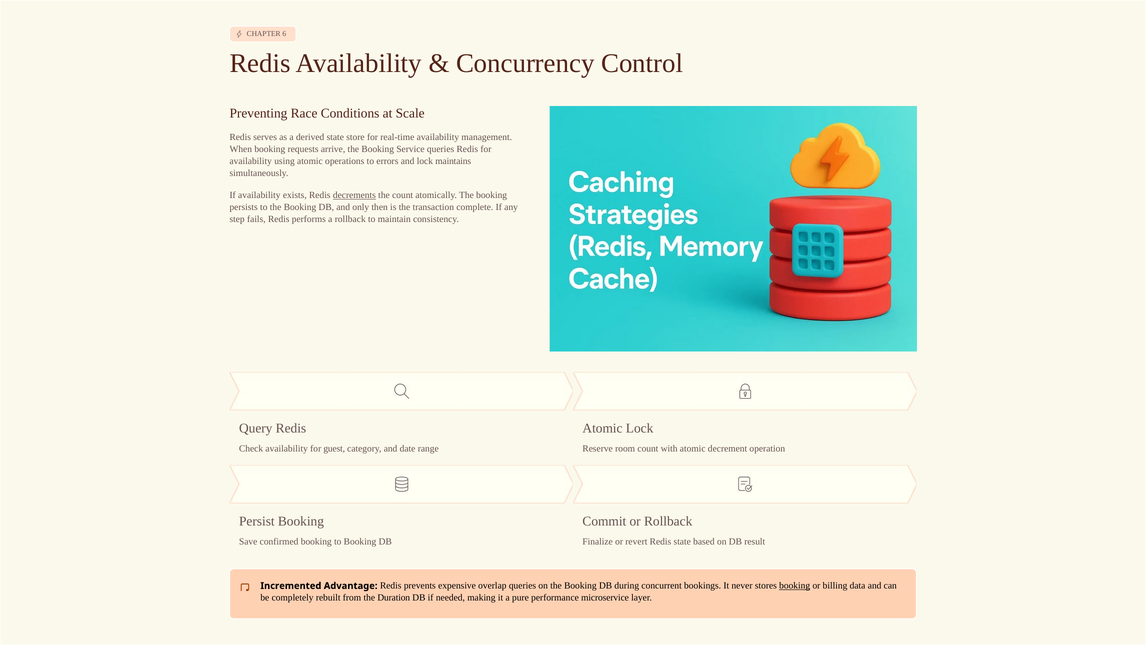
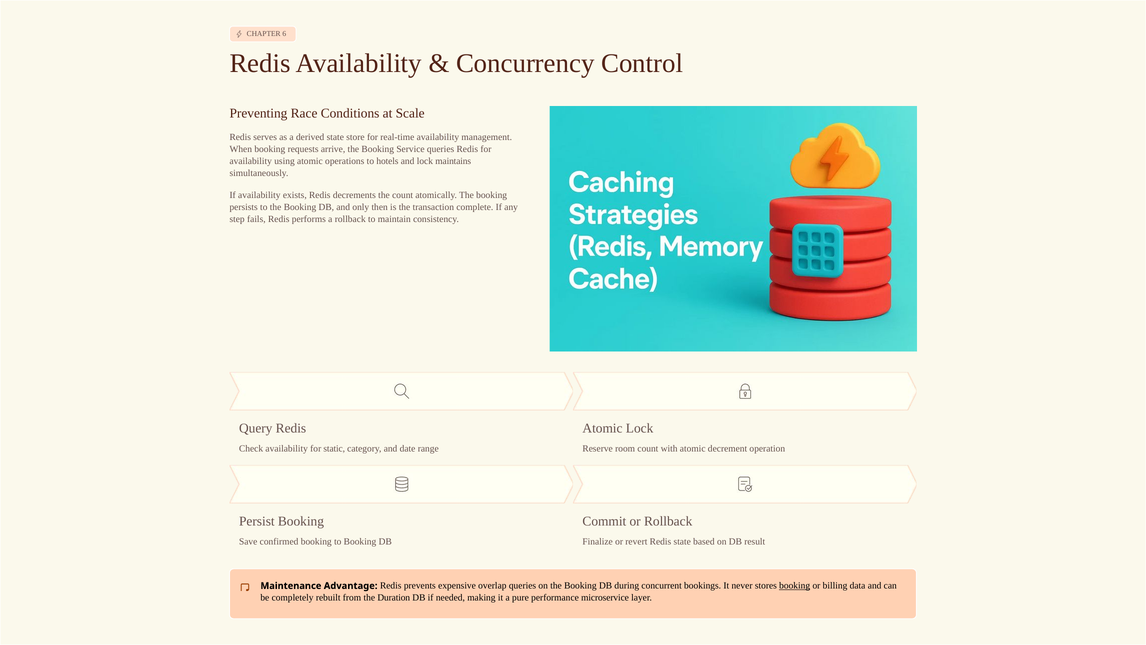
errors: errors -> hotels (387, 161)
decrements underline: present -> none (354, 195)
guest: guest -> static (334, 448)
Incremented: Incremented -> Maintenance (291, 586)
